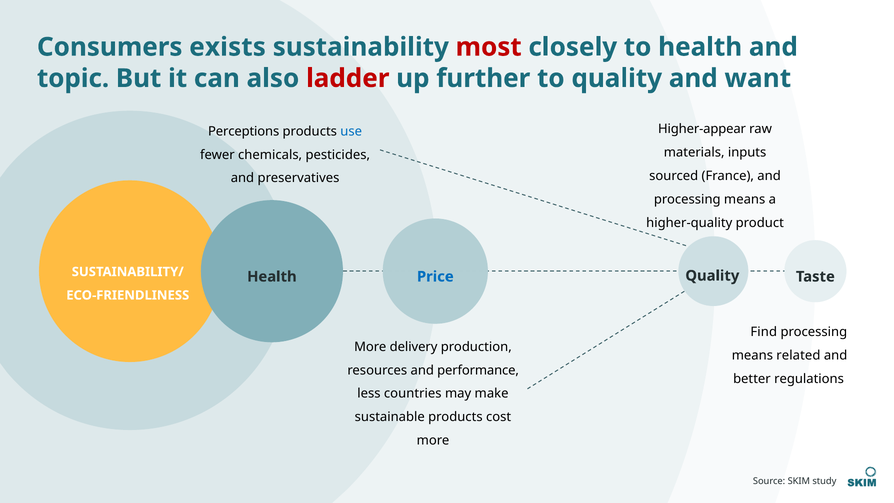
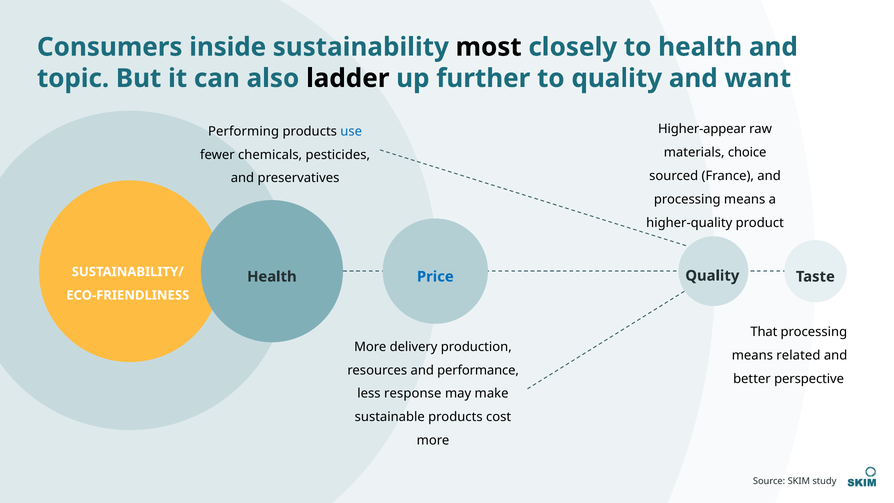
exists: exists -> inside (228, 47)
most colour: red -> black (489, 47)
ladder colour: red -> black (348, 78)
Perceptions: Perceptions -> Performing (244, 131)
inputs: inputs -> choice (747, 153)
Find: Find -> That (764, 332)
regulations: regulations -> perspective (809, 379)
countries: countries -> response (413, 394)
